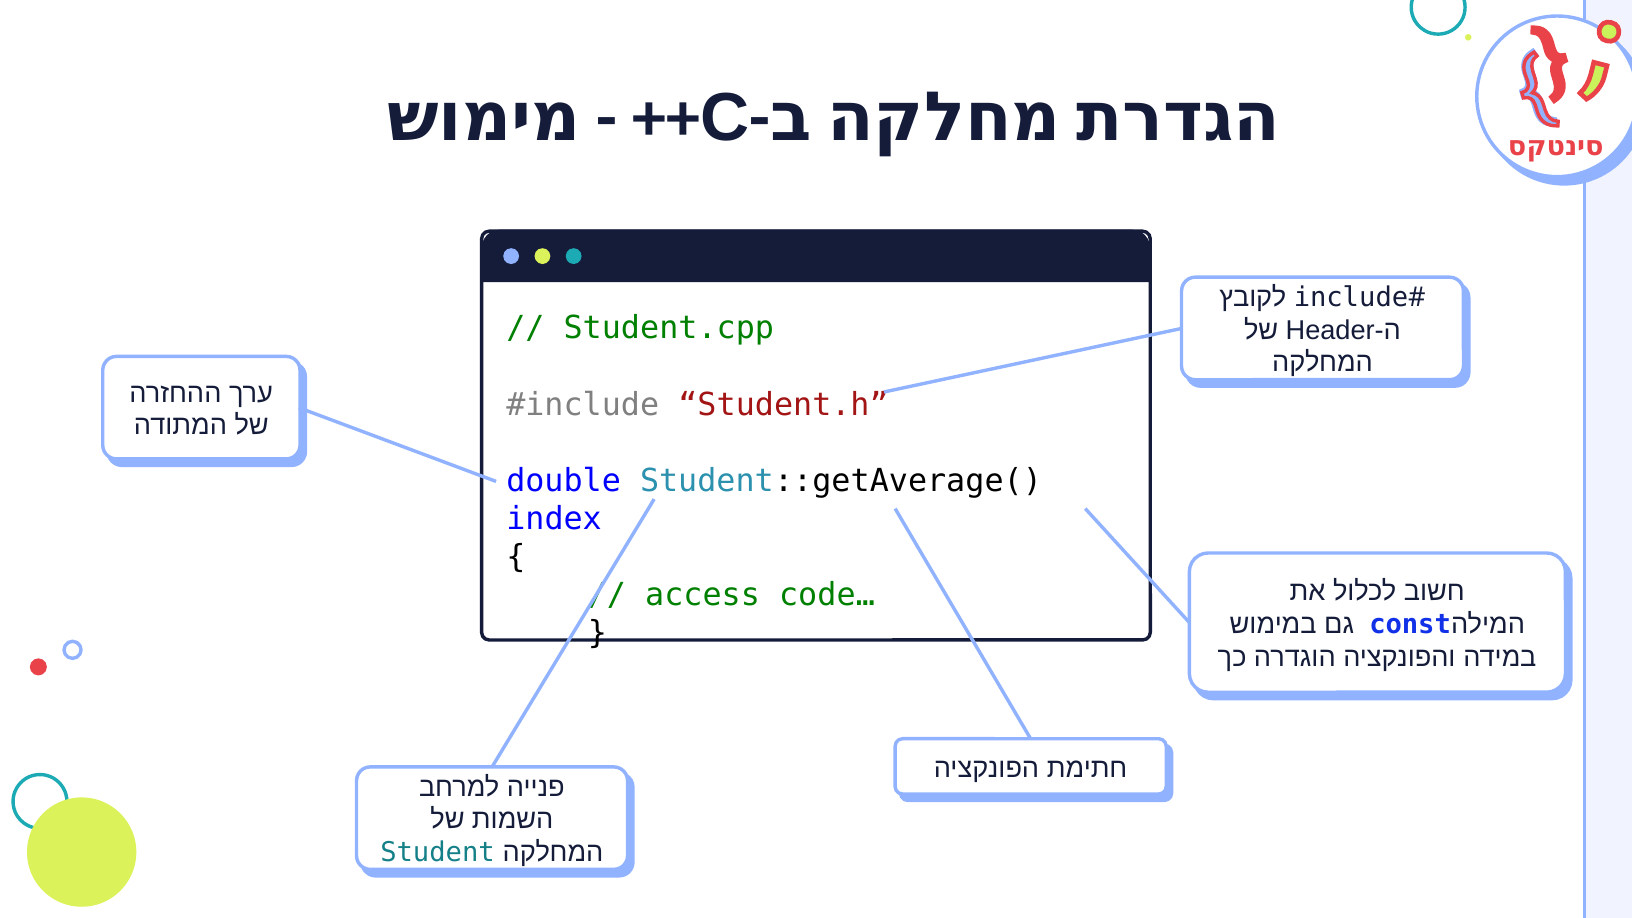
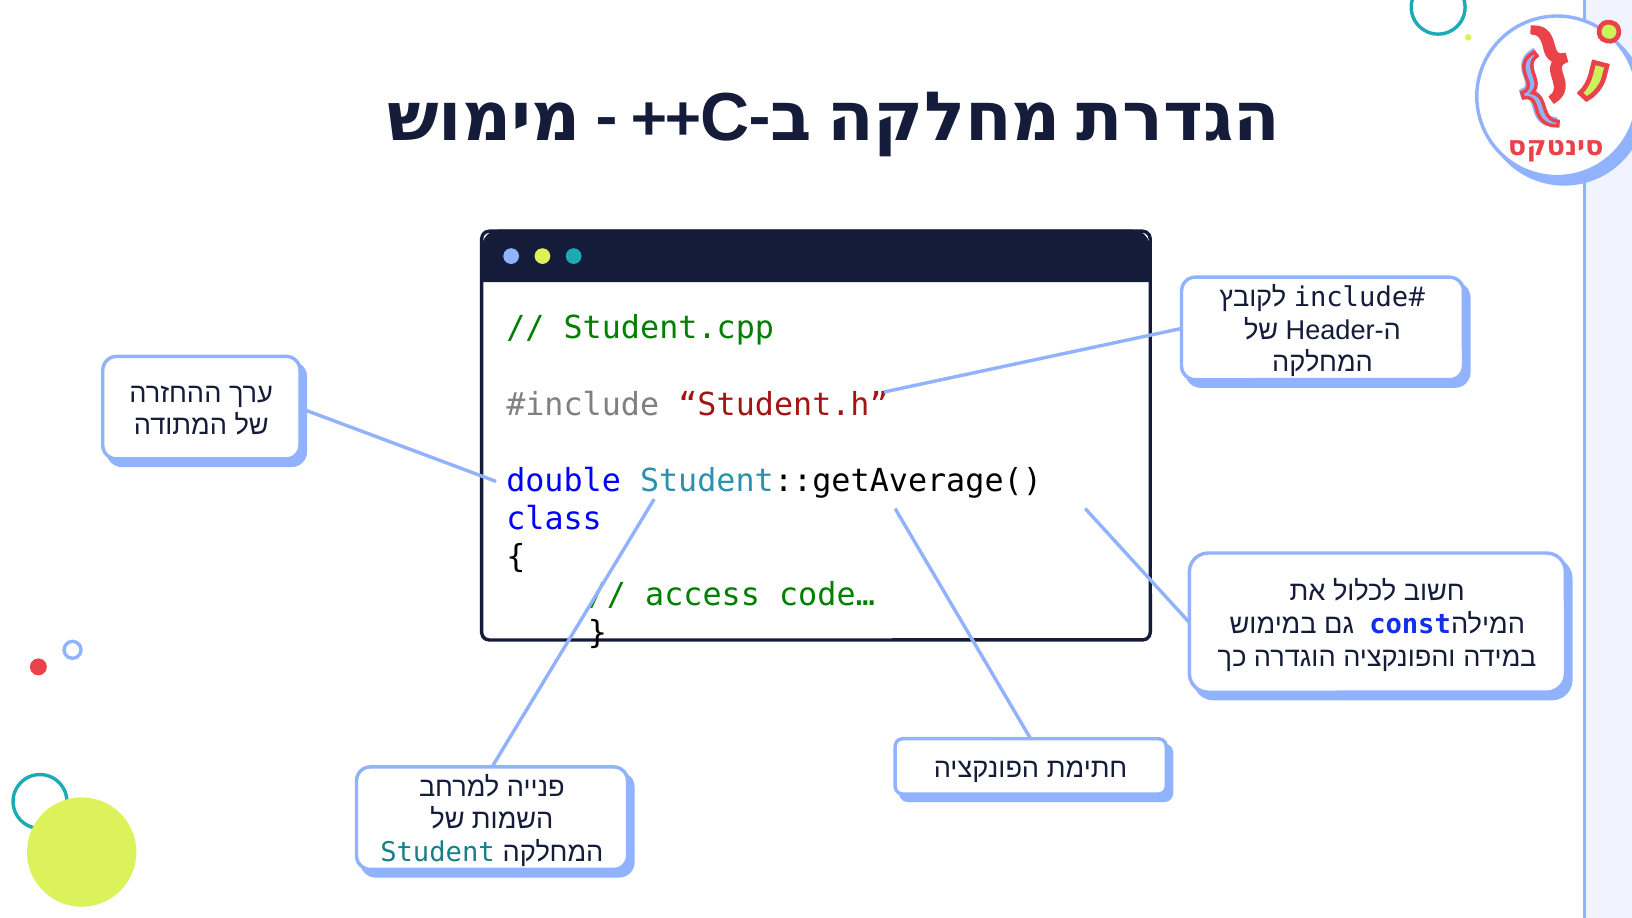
index: index -> class (554, 519)
